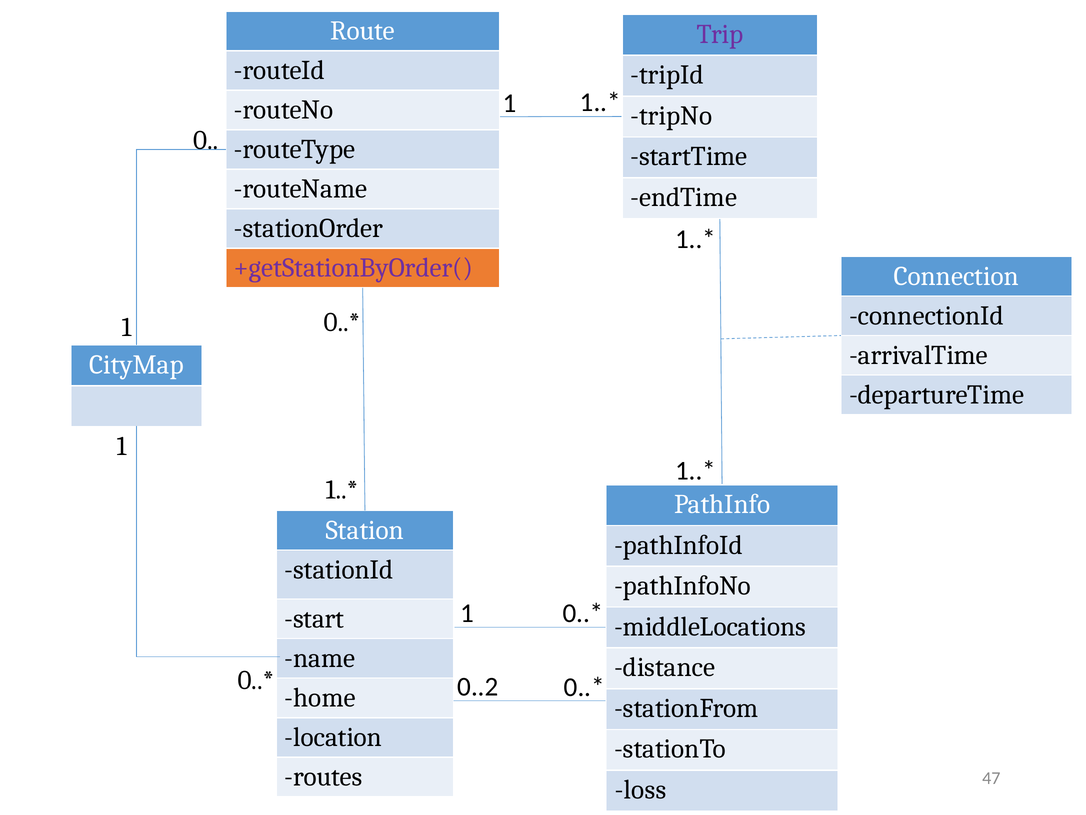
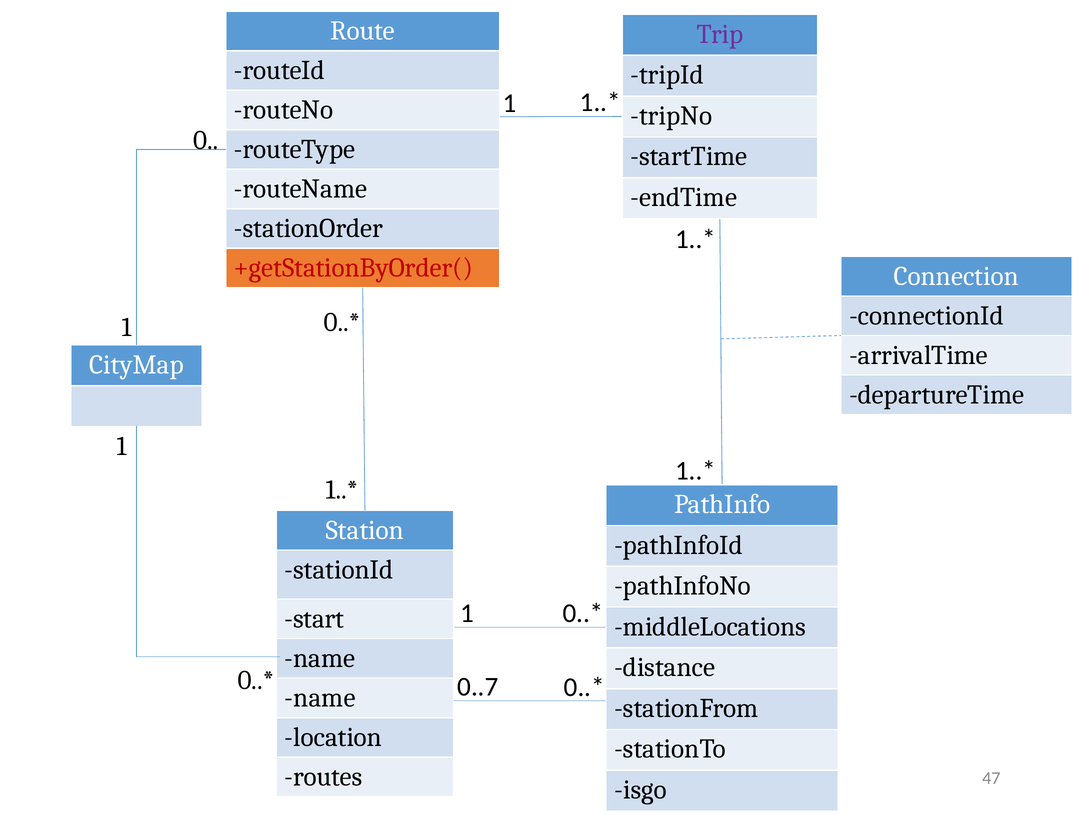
+getStationByOrder( colour: purple -> red (353, 268)
0..2: 0..2 -> 0..7 (478, 686)
home: home -> name (320, 697)
loss: loss -> isgo (640, 789)
